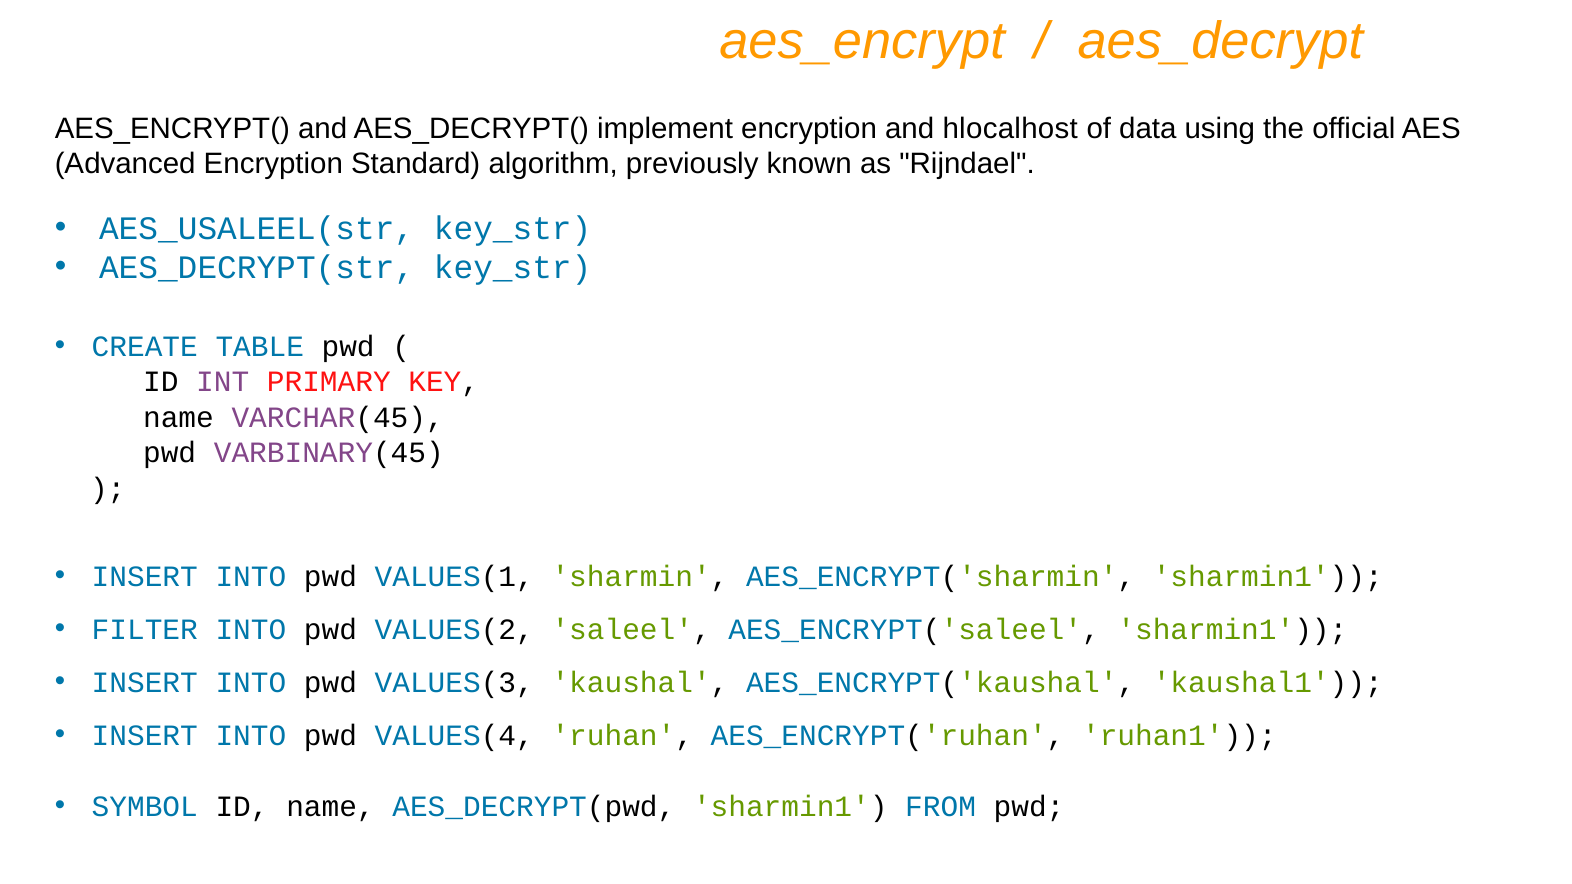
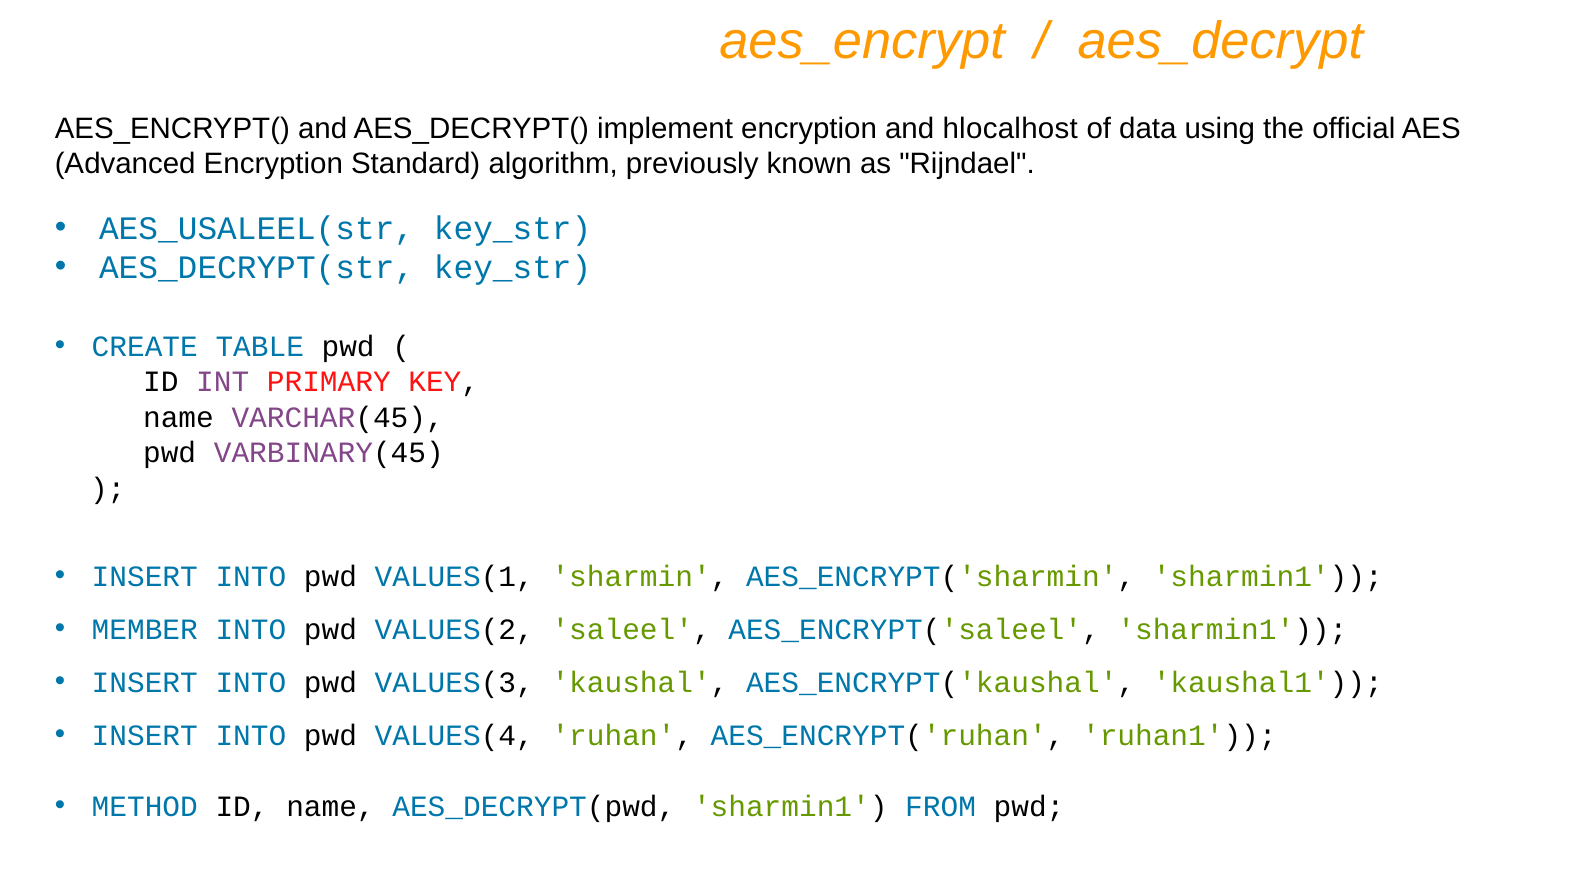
FILTER: FILTER -> MEMBER (145, 630)
SYMBOL: SYMBOL -> METHOD (145, 807)
